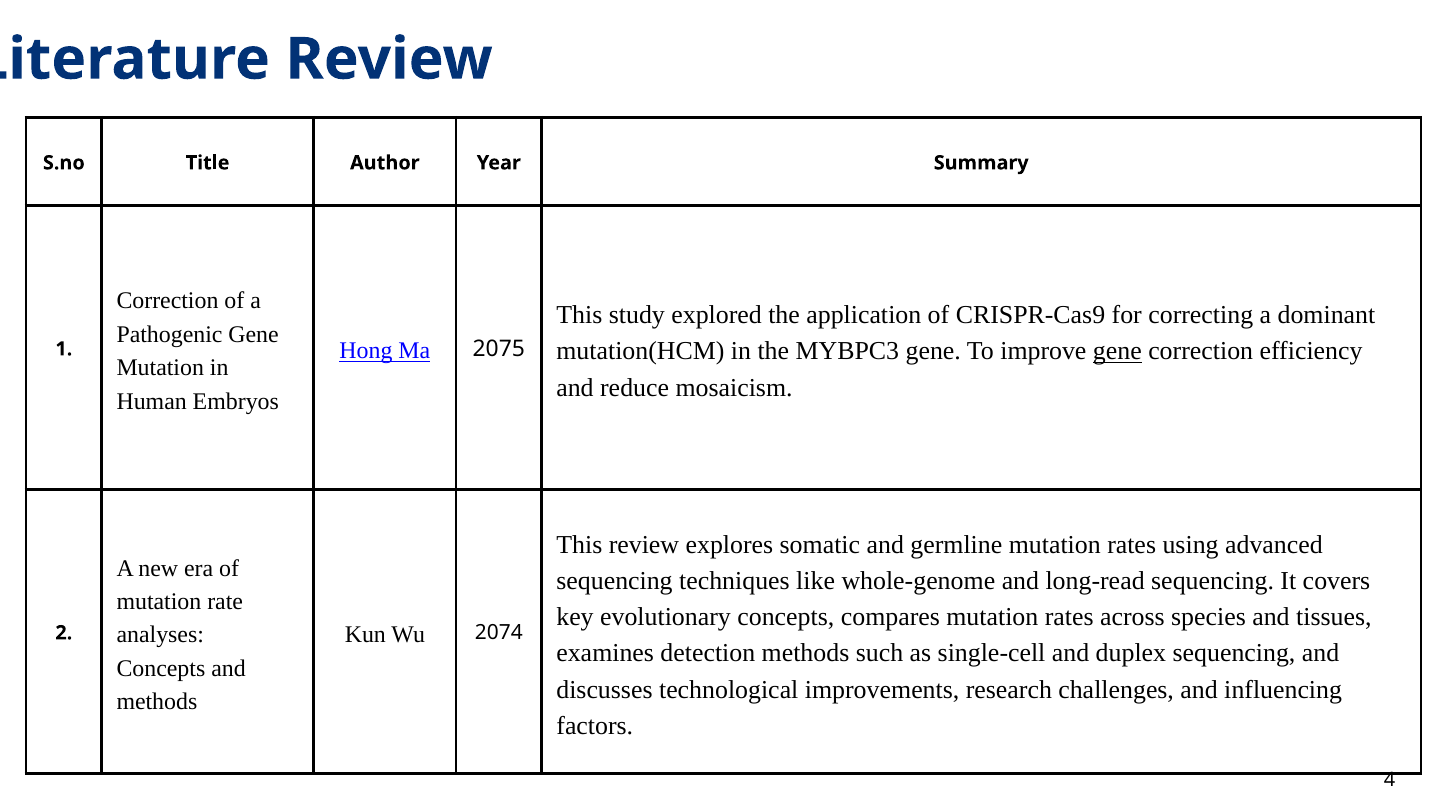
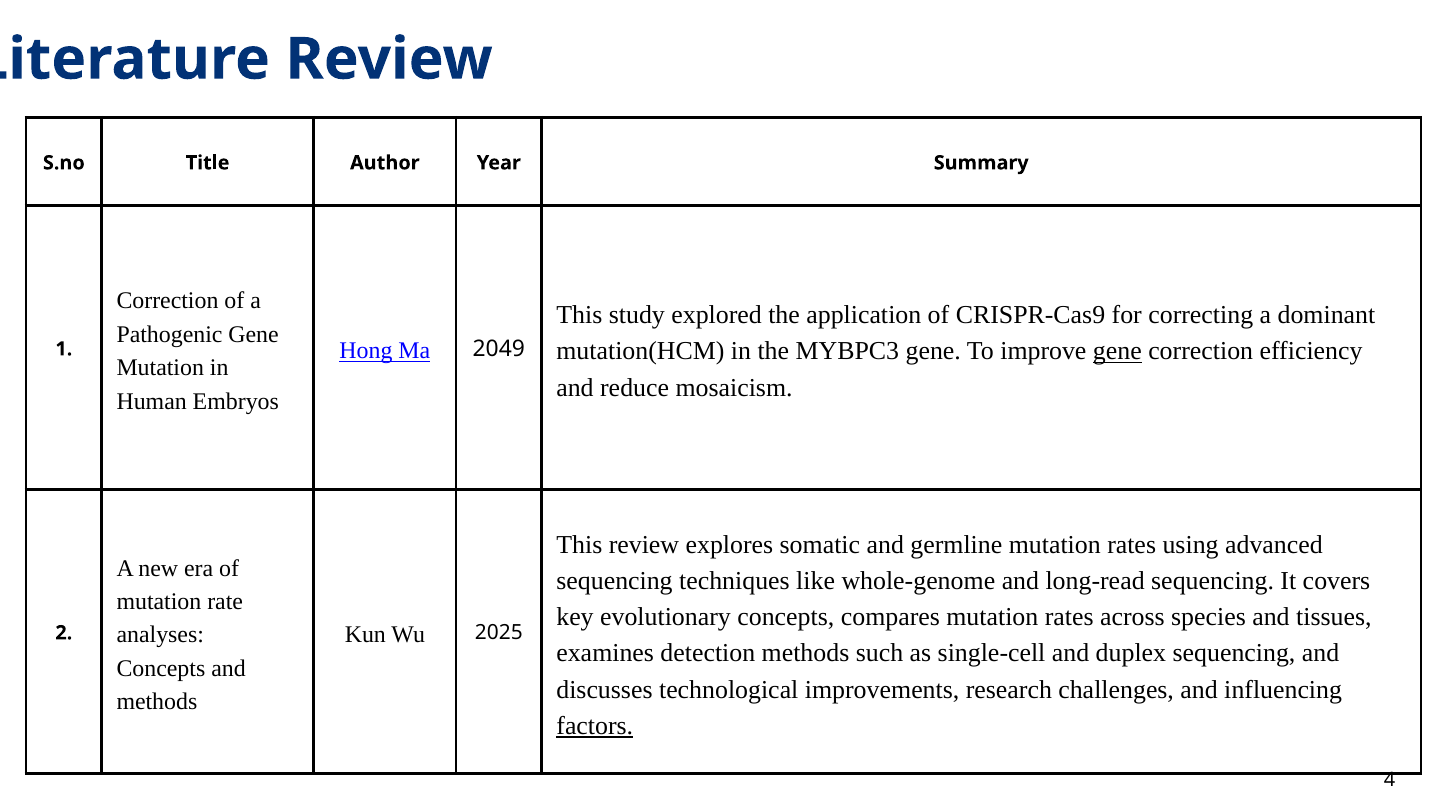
2075: 2075 -> 2049 (499, 349)
2074: 2074 -> 2025 (499, 633)
factors underline: none -> present (595, 726)
